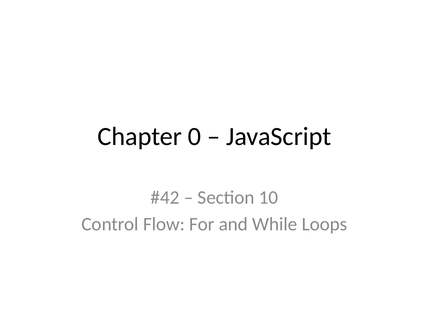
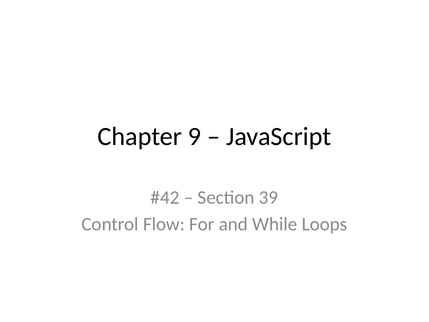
0: 0 -> 9 (195, 136)
10: 10 -> 39 (269, 197)
